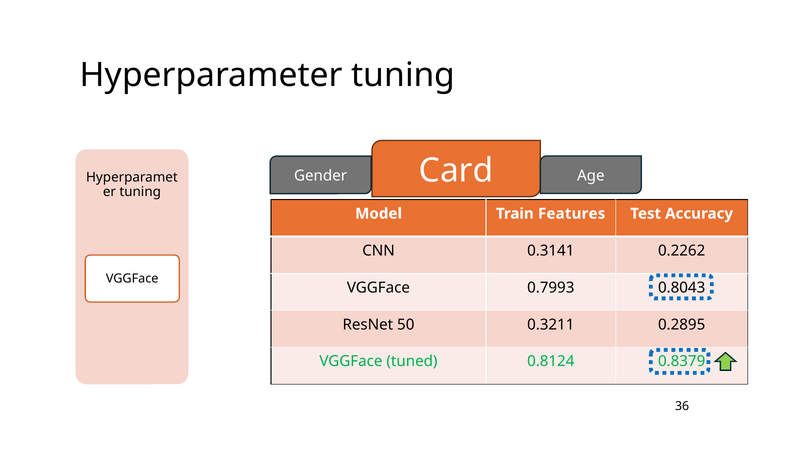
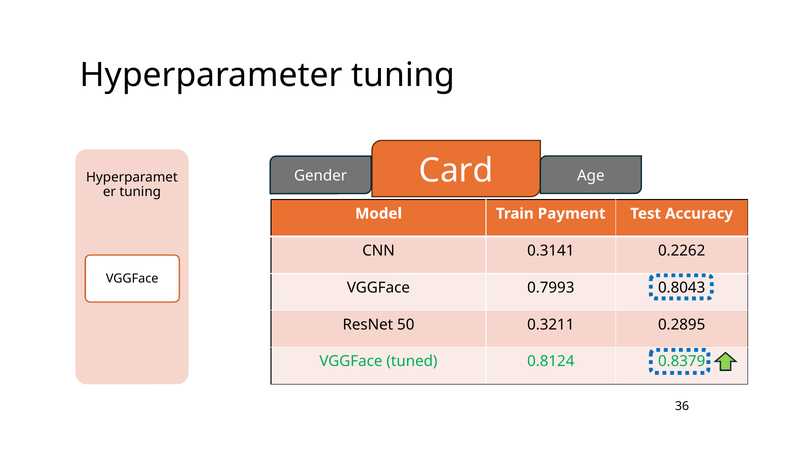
Features: Features -> Payment (572, 214)
